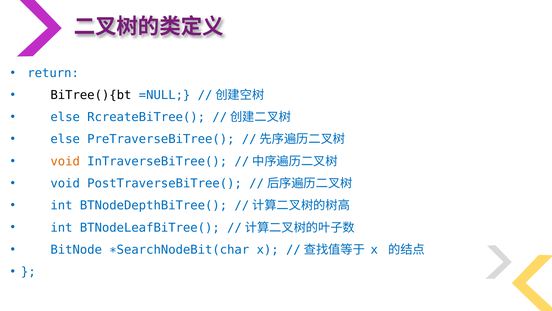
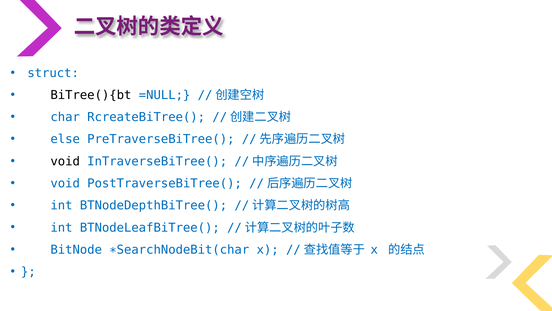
return: return -> struct (53, 73)
else: else -> char (65, 117)
void colour: orange -> black (65, 161)
